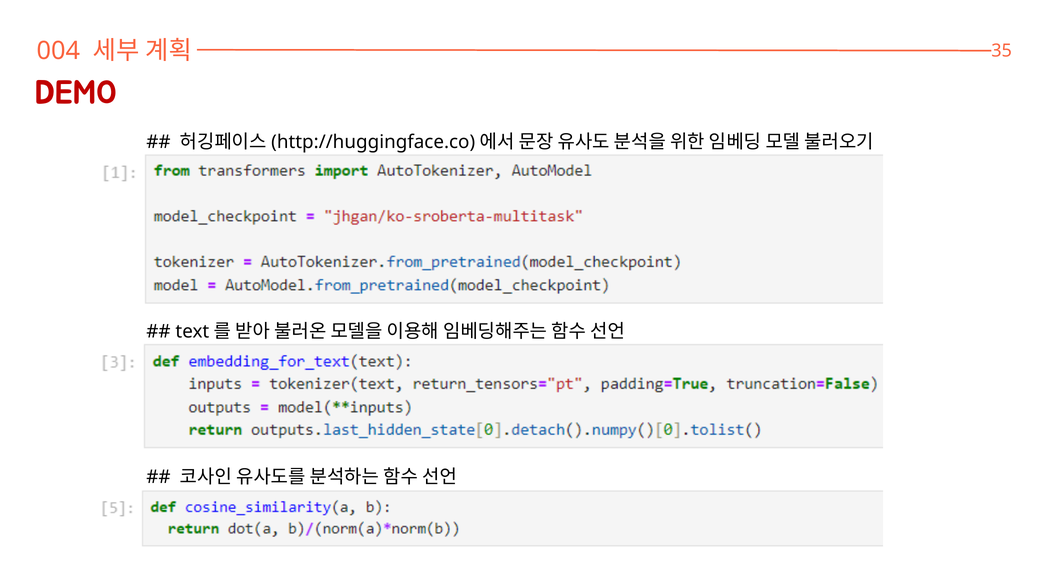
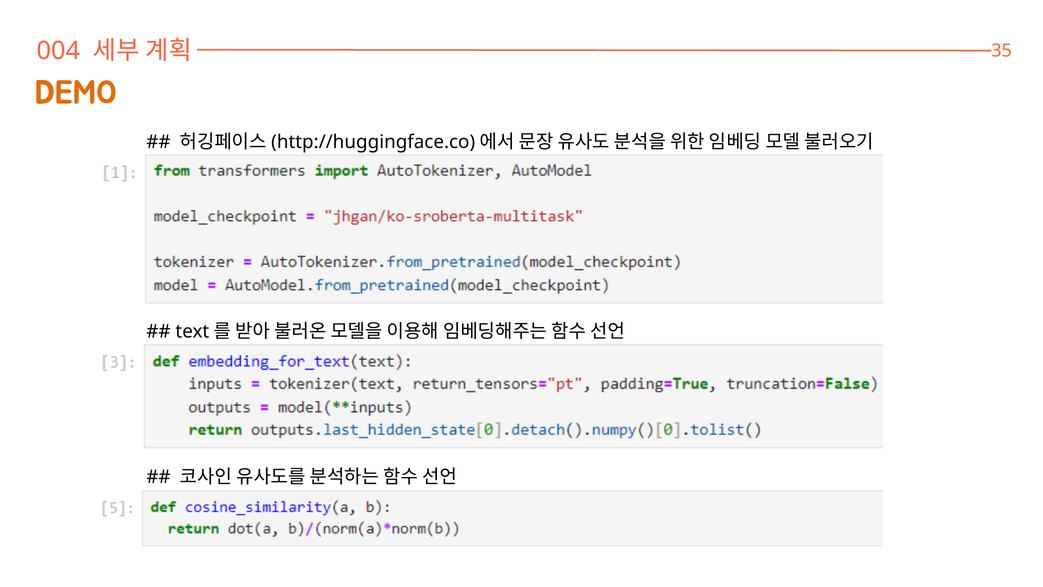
DEMO colour: red -> orange (76, 93)
